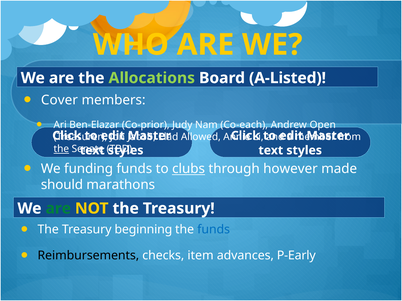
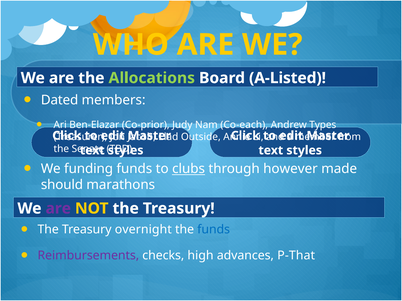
Cover: Cover -> Dated (60, 100)
Open: Open -> Types (323, 125)
Allowed: Allowed -> Outside (201, 137)
the underline: present -> none (61, 149)
are colour: green -> purple (58, 209)
beginning: beginning -> overnight (143, 230)
Reimbursements colour: black -> purple (88, 256)
item: item -> high (201, 256)
P-Early: P-Early -> P-That (296, 256)
